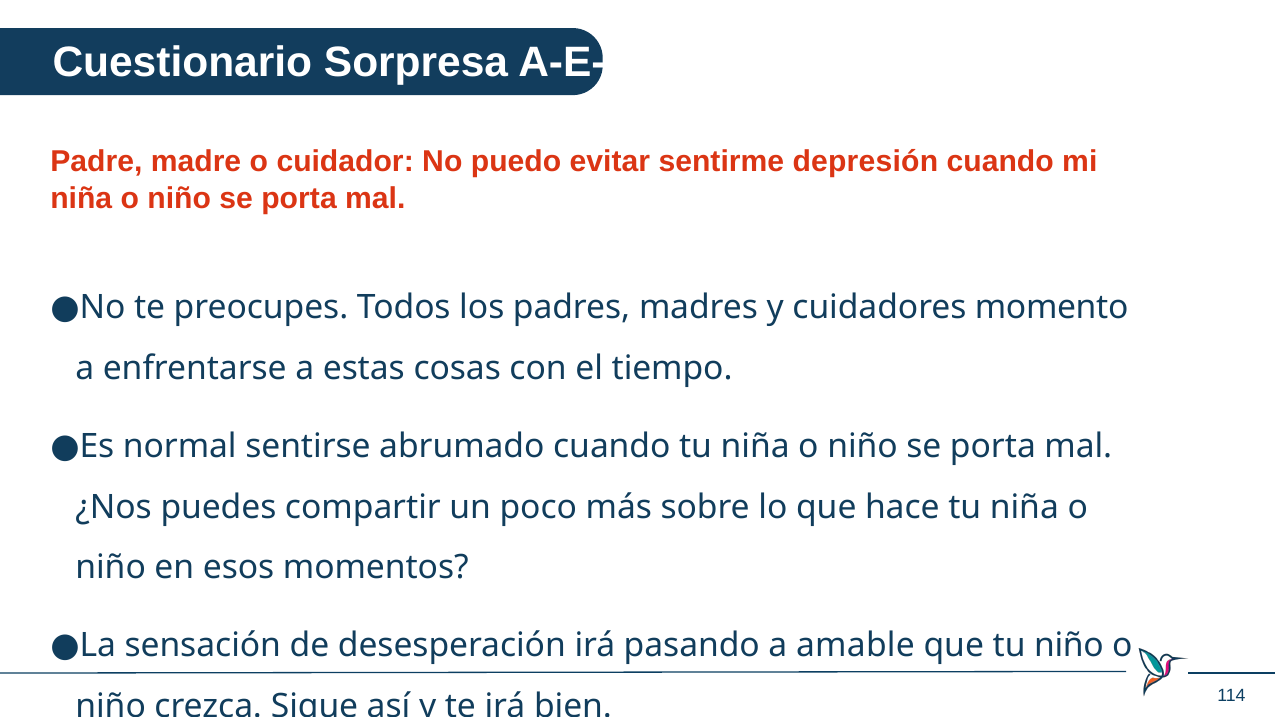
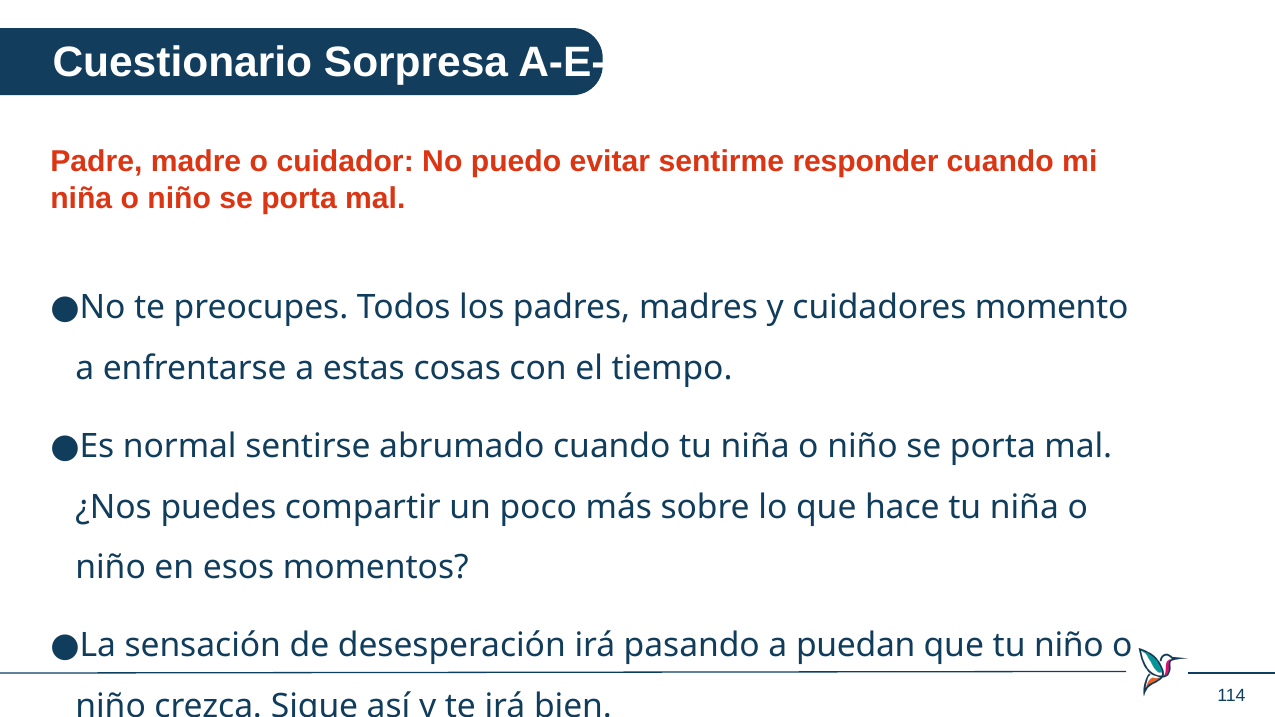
depresión: depresión -> responder (866, 162)
amable: amable -> puedan (856, 646)
